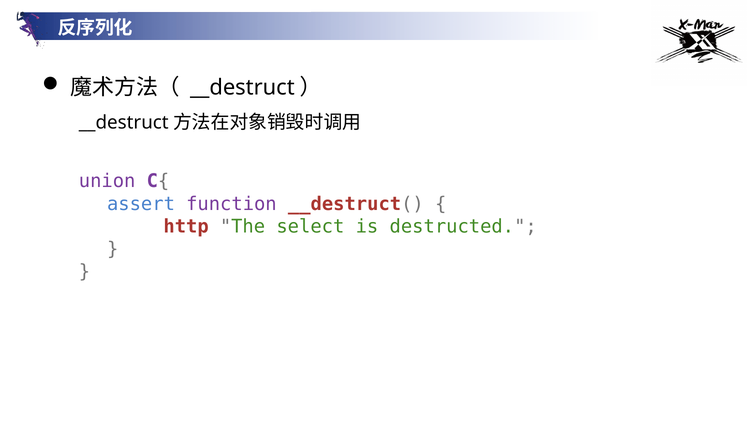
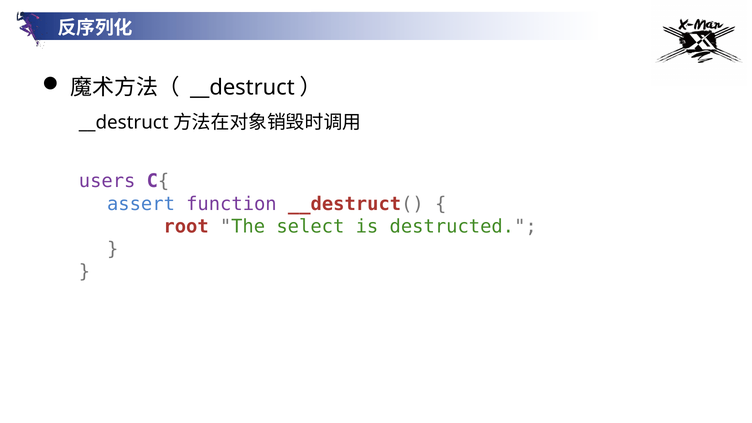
union: union -> users (107, 181)
http: http -> root (186, 226)
